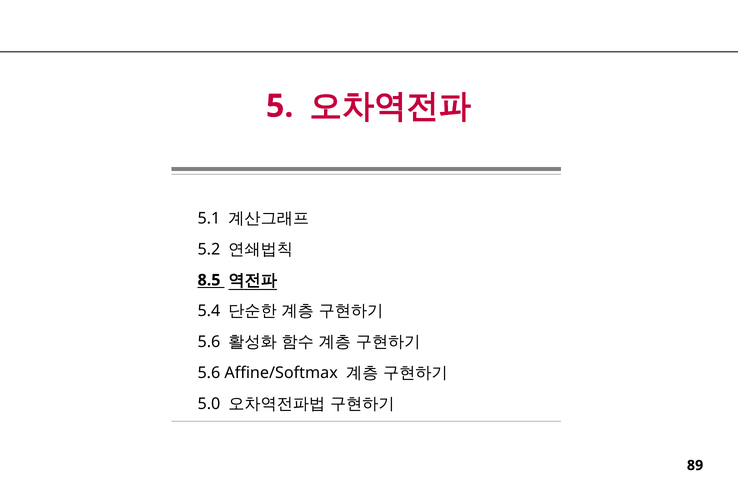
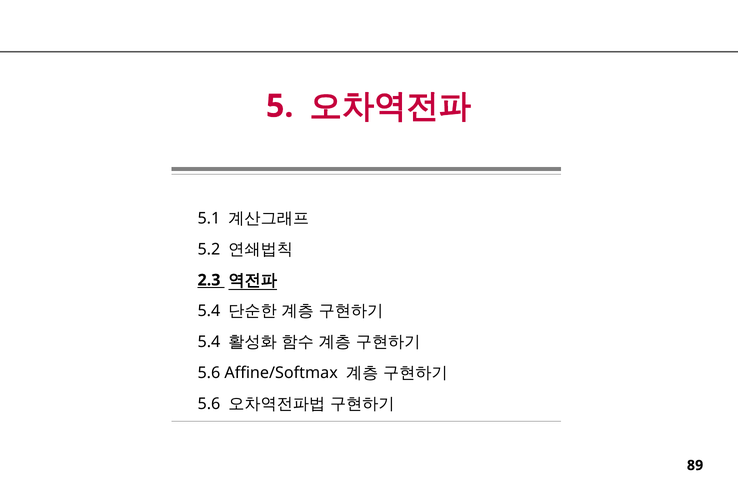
8.5: 8.5 -> 2.3 (209, 280)
5.6: 5.6 -> 5.4 (209, 342)
5.0: 5.0 -> 5.6 (209, 404)
